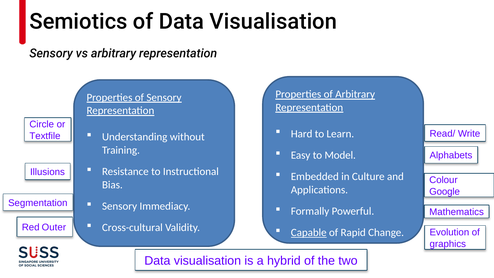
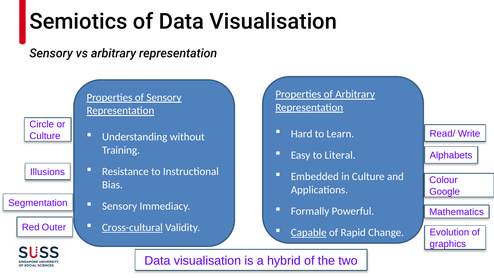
Textfile: Textfile -> Culture (45, 136)
Model: Model -> Literal (340, 155)
Cross-cultural underline: none -> present (132, 228)
